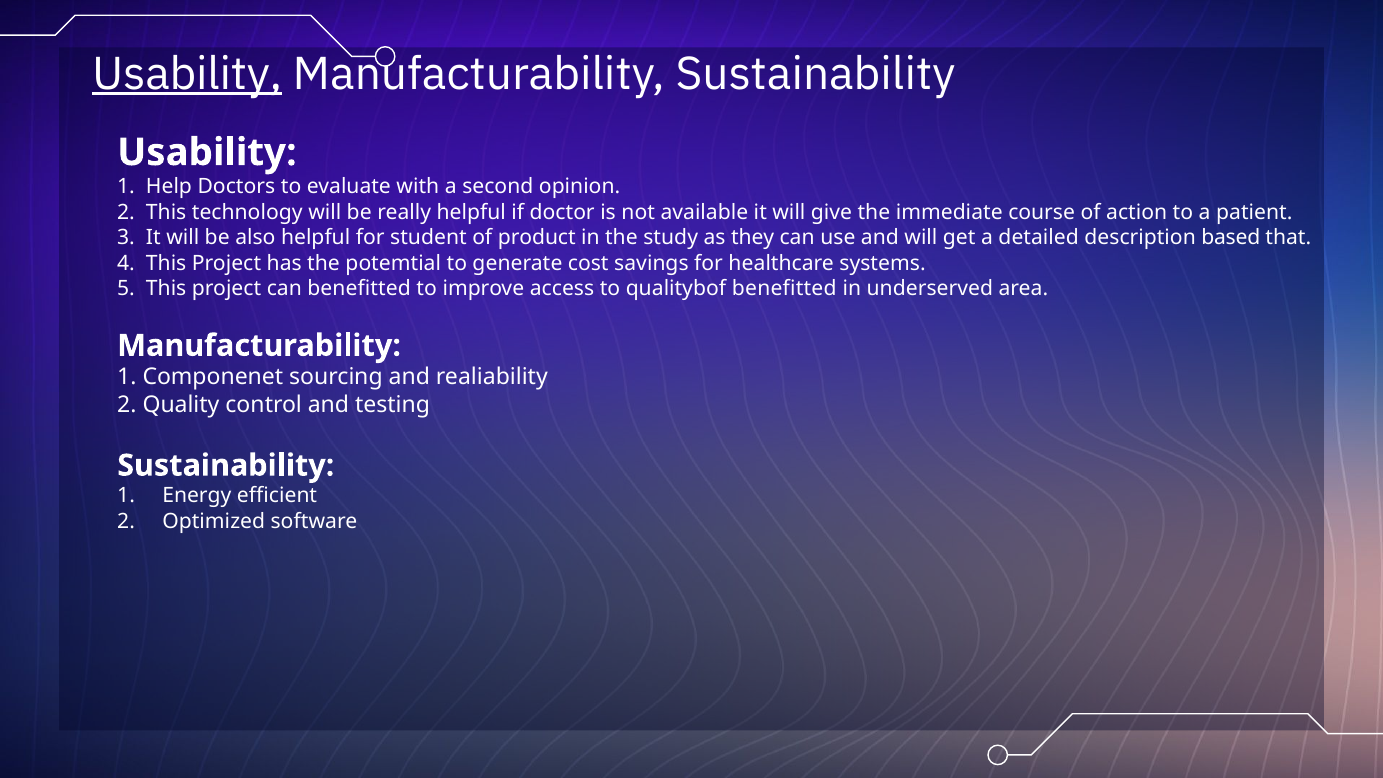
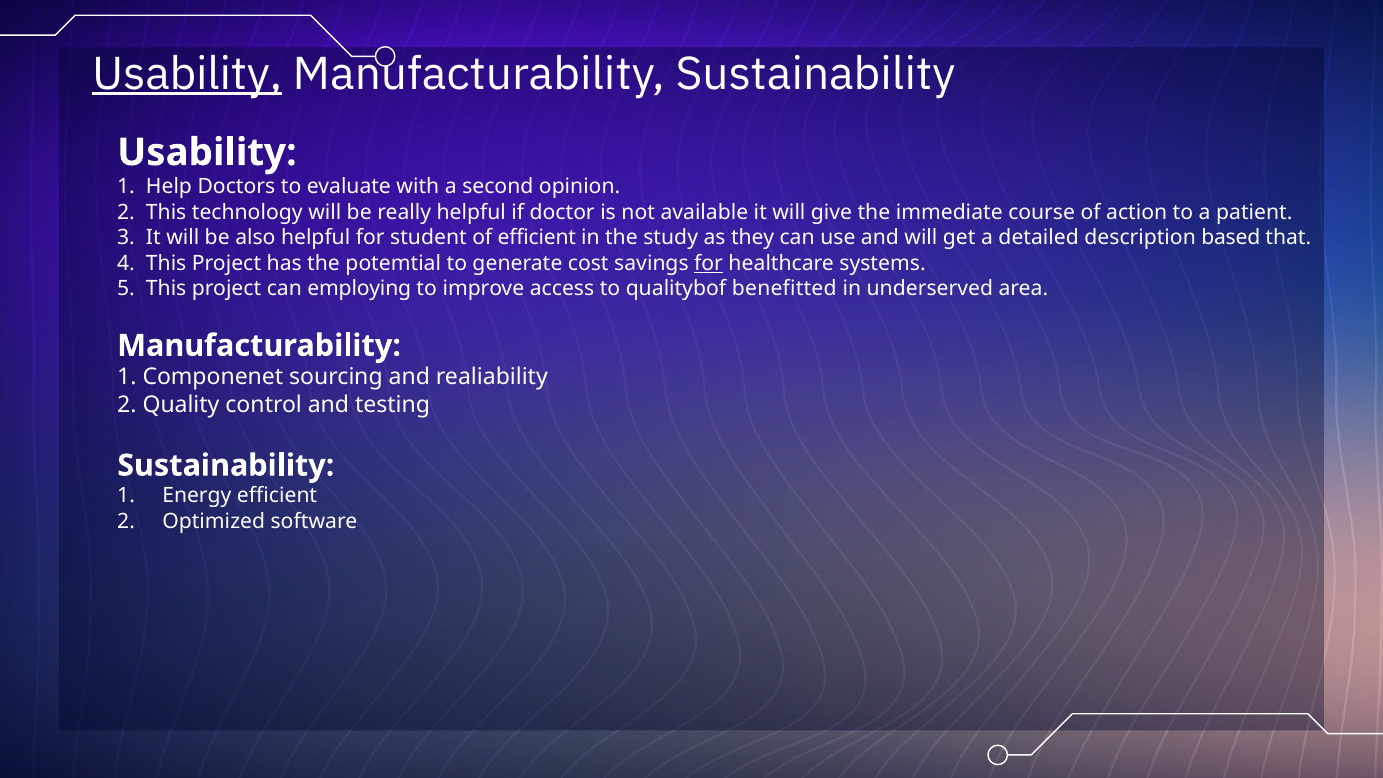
of product: product -> efficient (537, 238)
for underline: none -> present (709, 263)
can benefitted: benefitted -> employing (359, 288)
